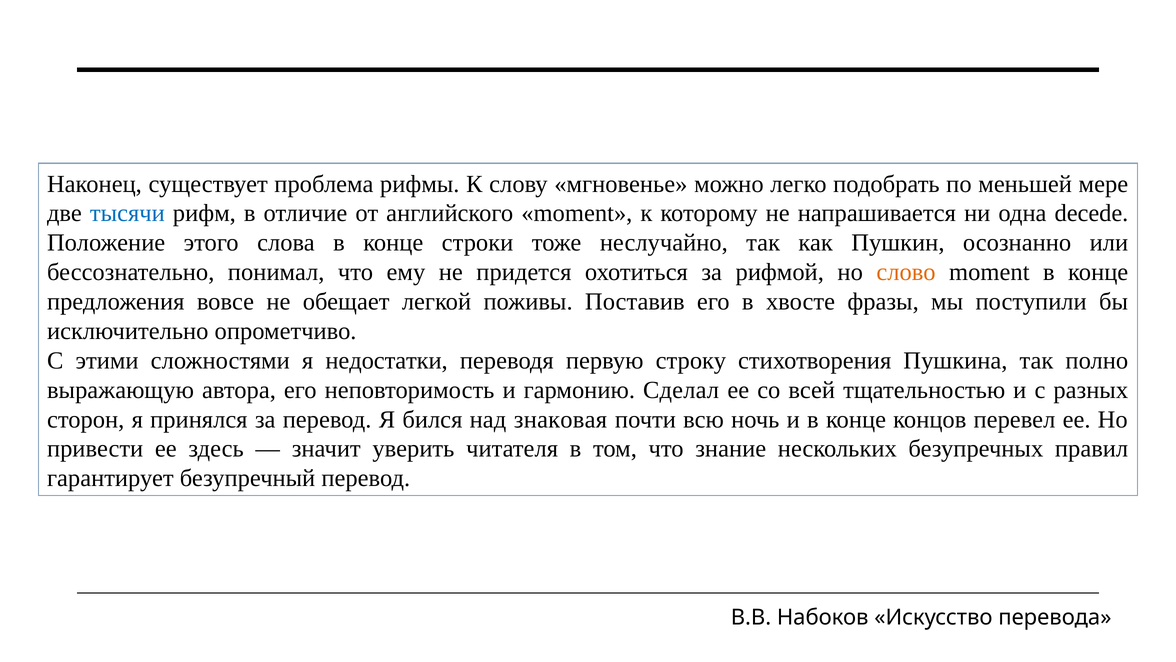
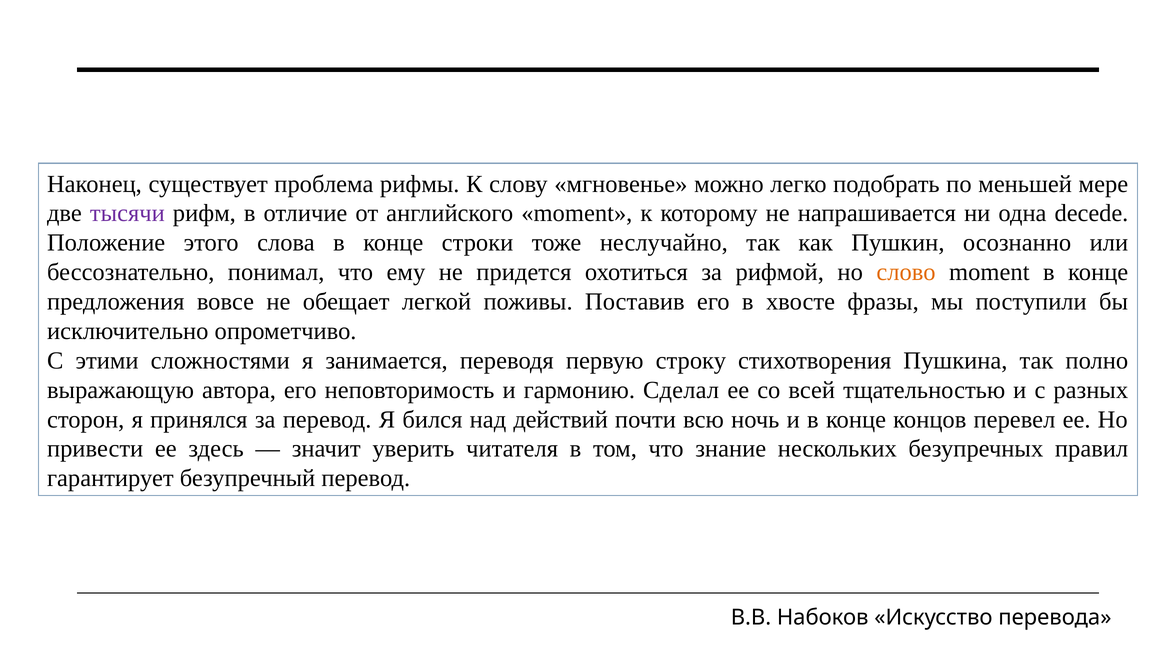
тысячи colour: blue -> purple (127, 213)
недостатки: недостатки -> занимается (387, 360)
знаковая: знаковая -> действий (561, 419)
